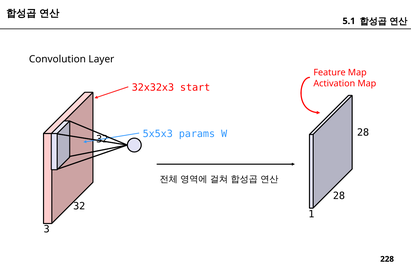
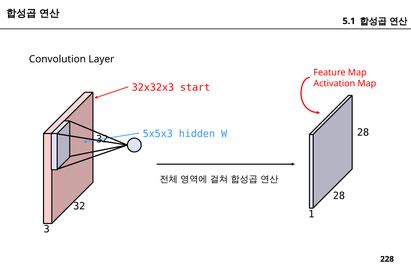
params: params -> hidden (197, 134)
